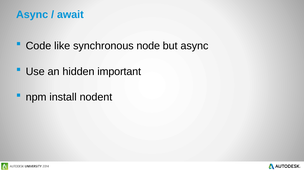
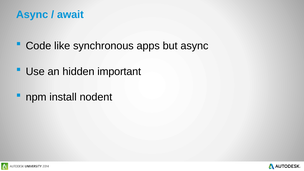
node: node -> apps (148, 46)
